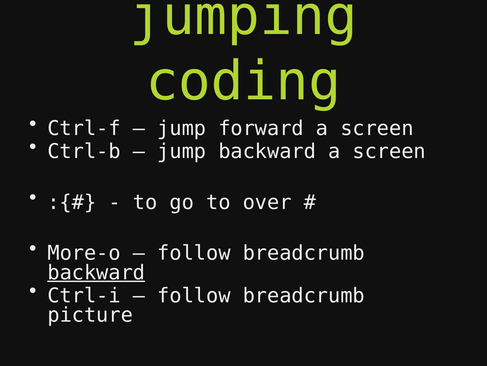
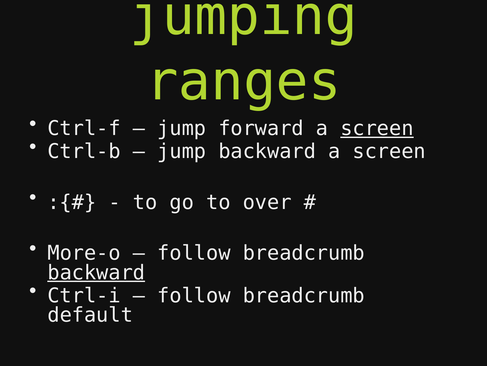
coding: coding -> ranges (243, 81)
screen underline: none -> present (377, 128)
picture: picture -> default (90, 315)
